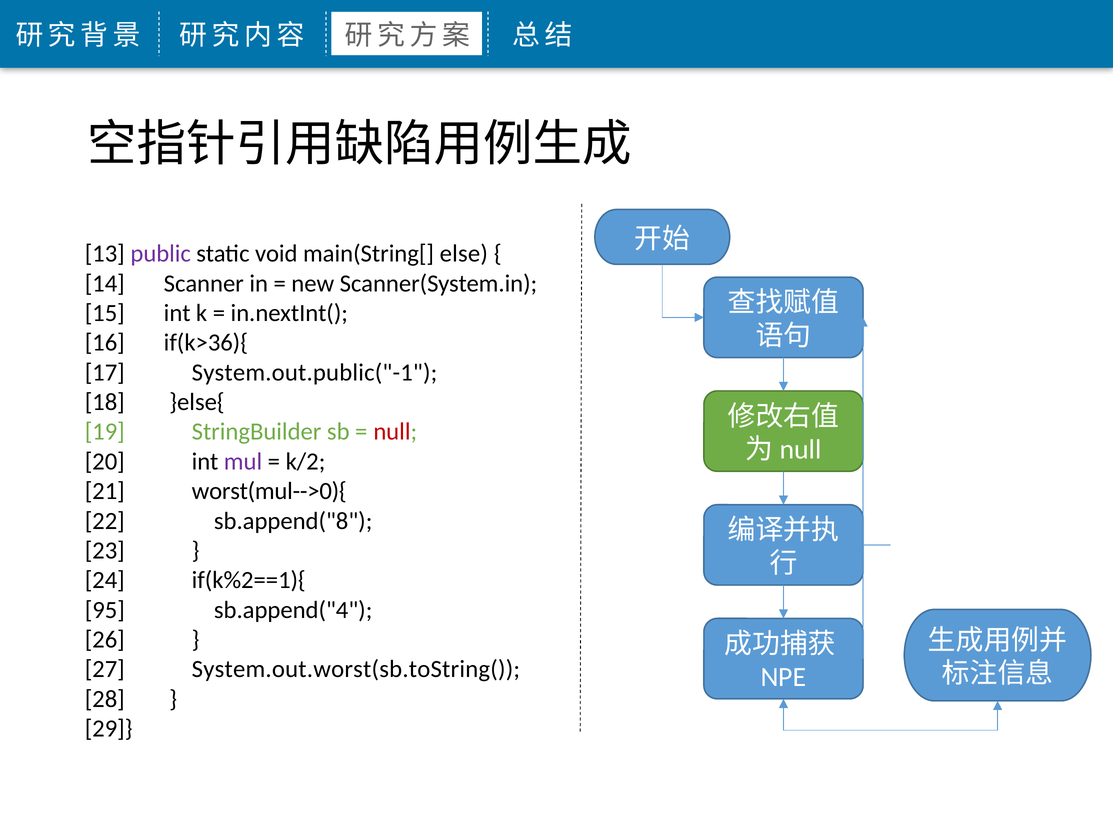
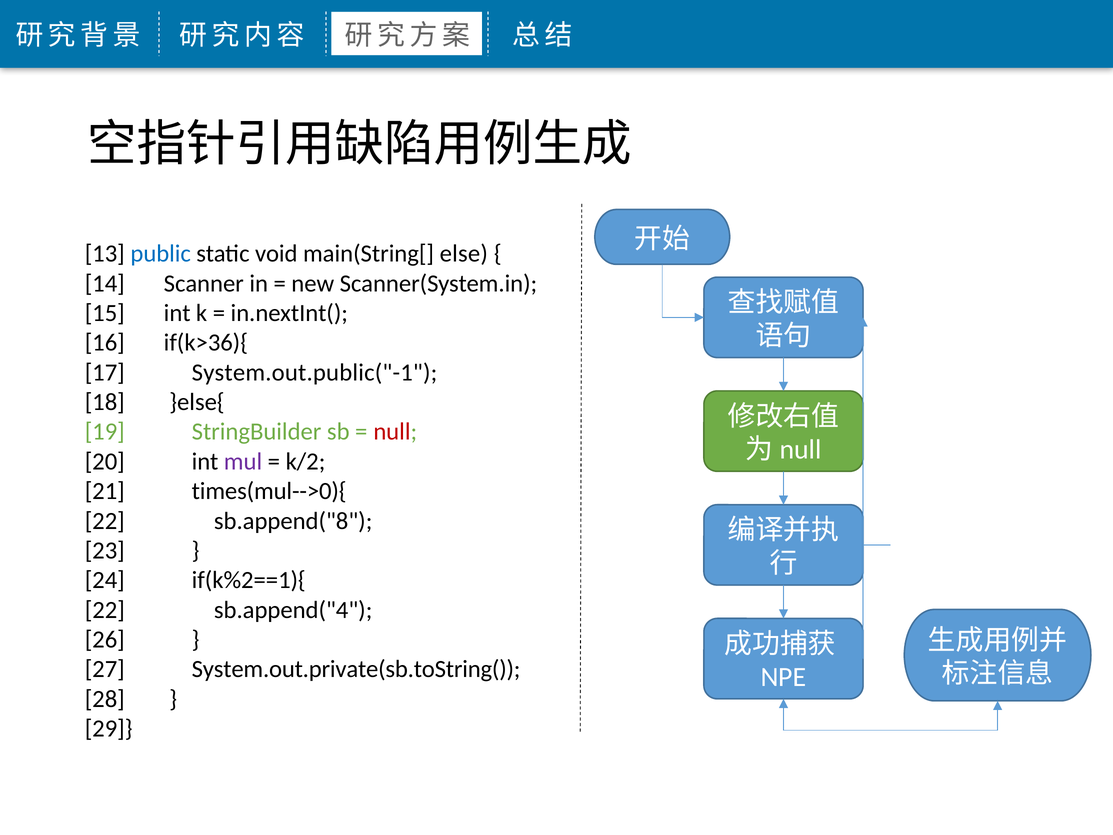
public colour: purple -> blue (161, 254)
worst(mul-->0){: worst(mul-->0){ -> times(mul-->0){ (269, 491)
95: 95 -> 22 (105, 610)
System.out.worst(sb.toString(: System.out.worst(sb.toString( -> System.out.private(sb.toString( (356, 669)
